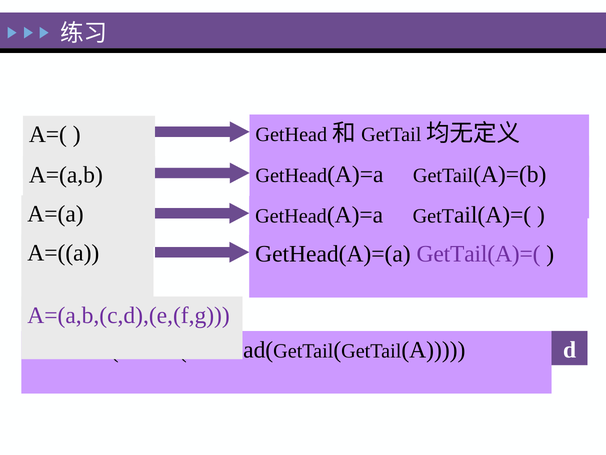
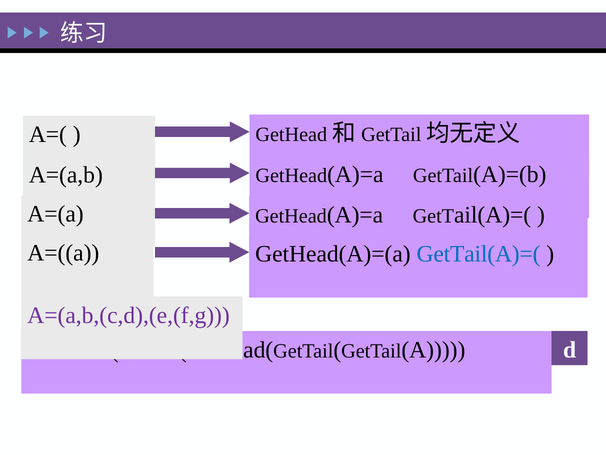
GetTail(A)=( colour: purple -> blue (479, 253)
